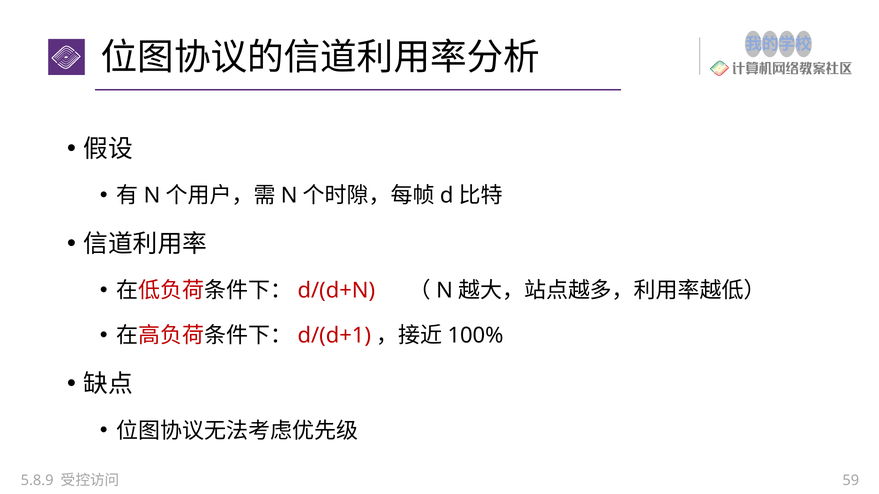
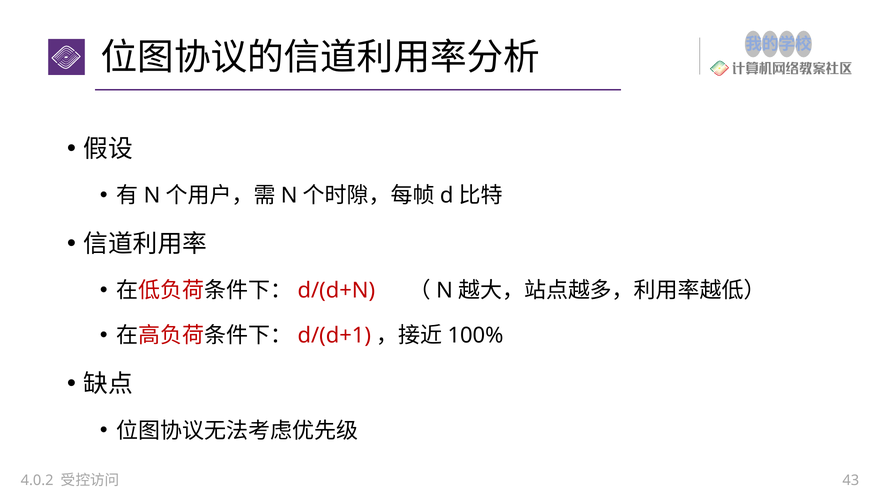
5.8.9: 5.8.9 -> 4.0.2 (37, 481)
59: 59 -> 43 (851, 481)
